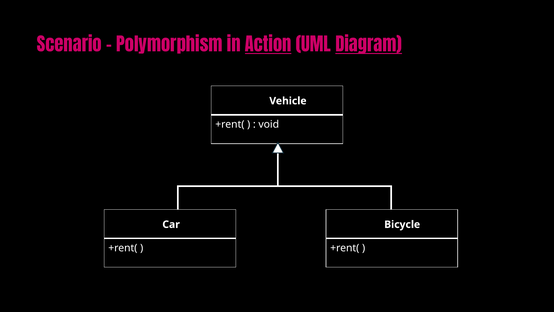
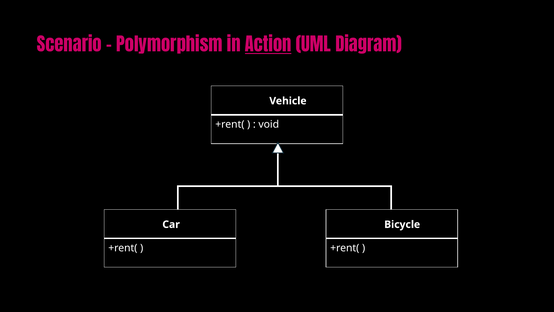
Diagram underline: present -> none (369, 45)
